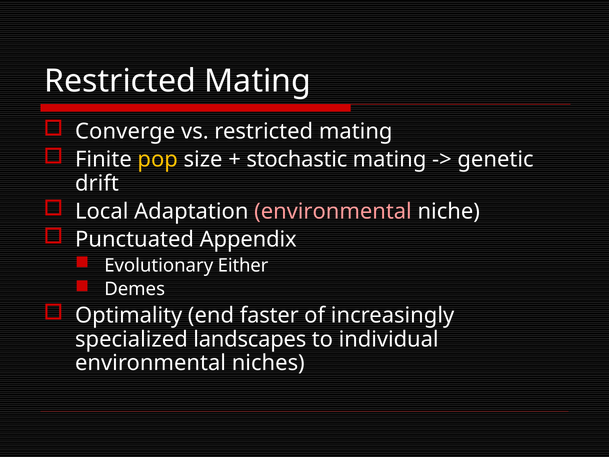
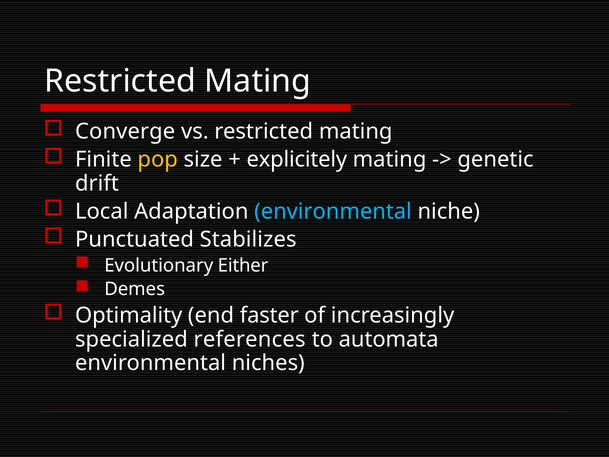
stochastic: stochastic -> explicitely (297, 160)
environmental colour: pink -> light blue (333, 211)
Appendix: Appendix -> Stabilizes (248, 240)
landscapes: landscapes -> references (250, 339)
individual: individual -> automata (389, 339)
